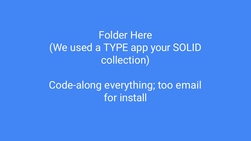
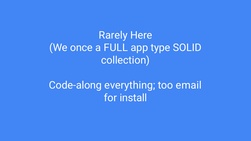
Folder: Folder -> Rarely (113, 35)
used: used -> once (81, 48)
TYPE: TYPE -> FULL (116, 48)
your: your -> type (161, 48)
